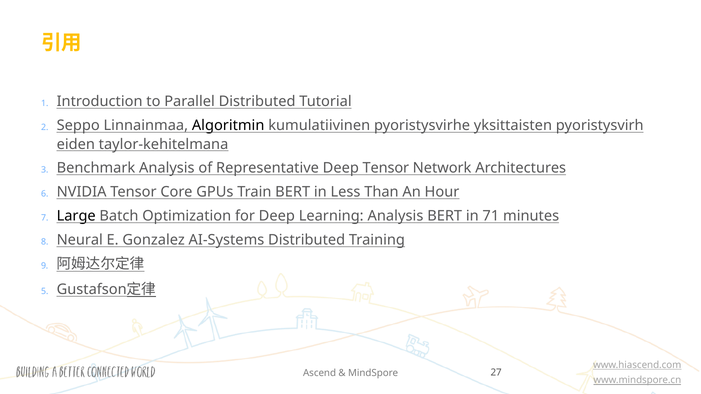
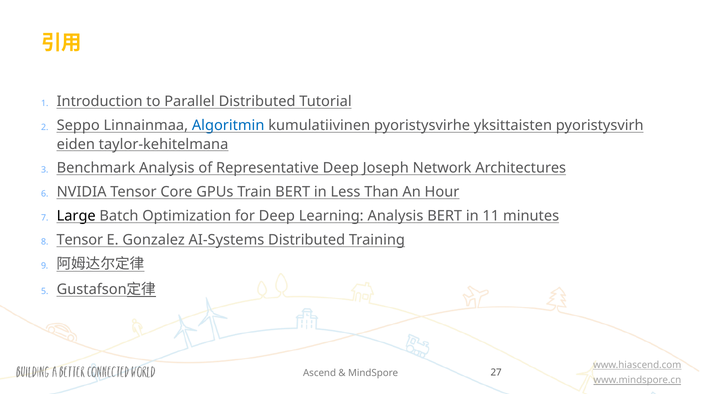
Algoritmin colour: black -> blue (228, 126)
Deep Tensor: Tensor -> Joseph (386, 168)
71: 71 -> 11 (491, 216)
Neural: Neural -> Tensor (80, 240)
